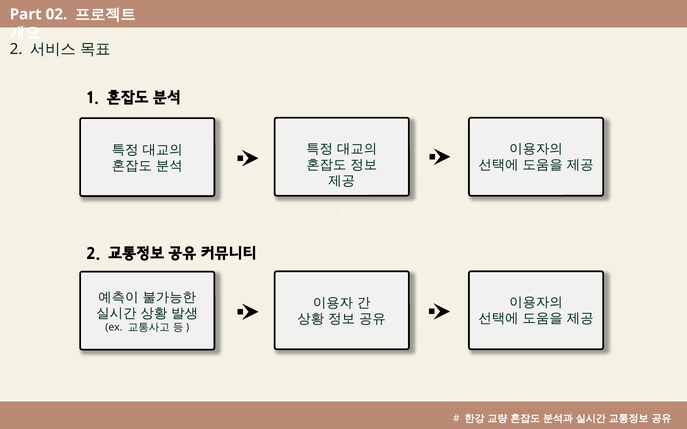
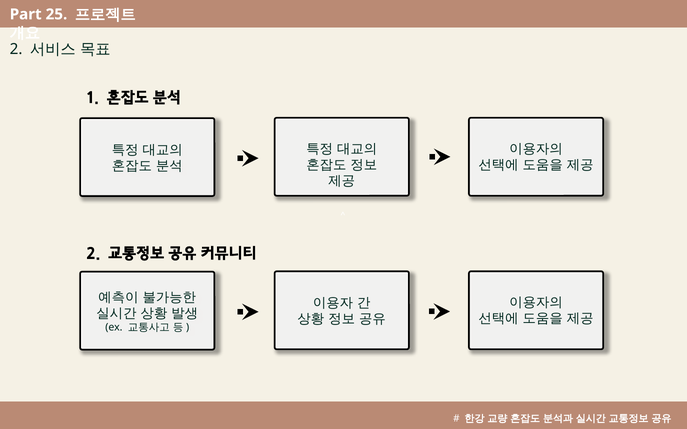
02: 02 -> 25 (56, 14)
